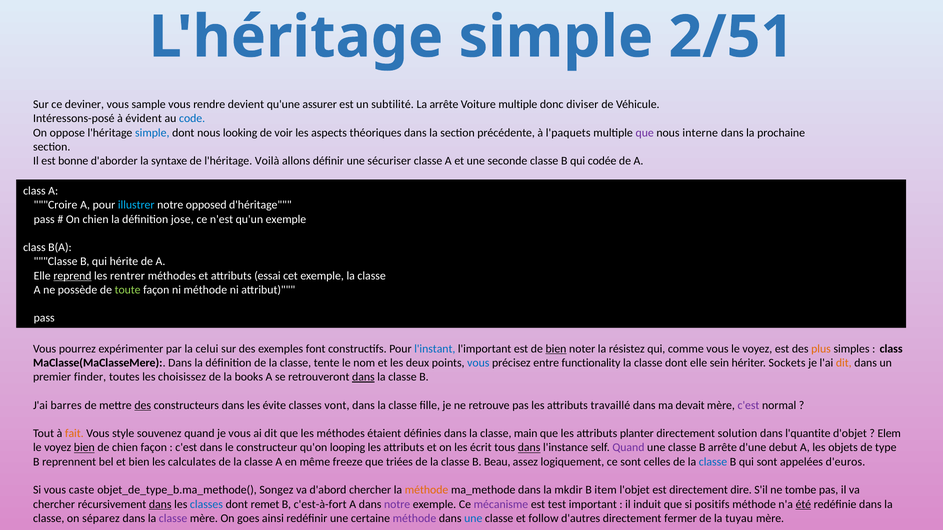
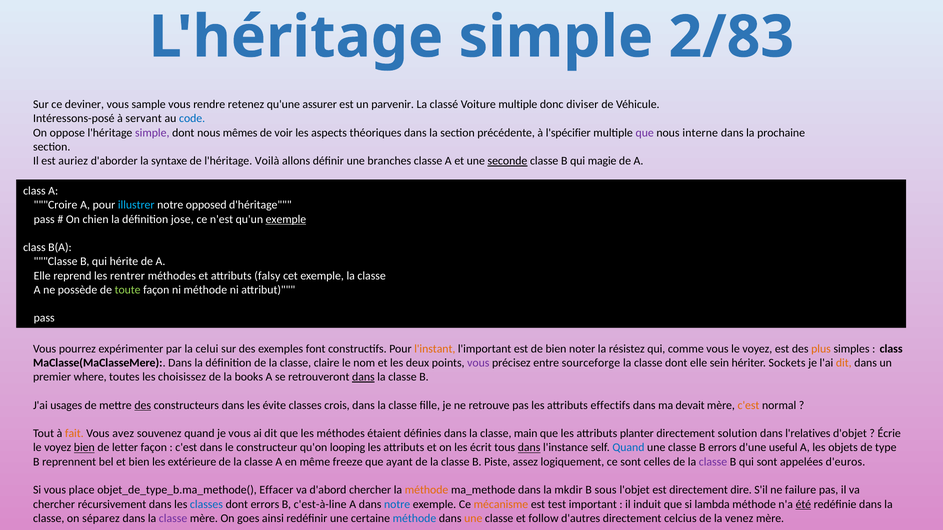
2/51: 2/51 -> 2/83 (731, 37)
devient: devient -> retenez (246, 105)
subtilité: subtilité -> parvenir (393, 105)
La arrête: arrête -> classé (444, 105)
évident: évident -> servant (144, 119)
simple colour: blue -> purple (152, 133)
looking: looking -> mêmes (240, 133)
l'paquets: l'paquets -> l'spécifier (568, 133)
bonne: bonne -> auriez (73, 161)
sécuriser: sécuriser -> branches (389, 161)
seconde underline: none -> present (507, 161)
codée: codée -> magie (602, 161)
exemple underline: none -> present (286, 219)
reprend underline: present -> none (72, 276)
essai: essai -> falsy (267, 276)
l'instant colour: blue -> orange (435, 349)
bien underline: present -> none (556, 349)
tente: tente -> claire (327, 363)
vous colour: blue -> purple (478, 363)
functionality: functionality -> sourceforge (591, 363)
finder: finder -> where (90, 377)
barres: barres -> usages (66, 406)
vont: vont -> crois (337, 406)
travaillé: travaillé -> effectifs (610, 406)
c'est colour: purple -> orange (749, 406)
style: style -> avez (123, 434)
l'quantite: l'quantite -> l'relatives (808, 434)
Elem: Elem -> Écrie (889, 434)
de chien: chien -> letter (125, 448)
Quand colour: purple -> blue (628, 448)
B arrête: arrête -> errors (722, 448)
debut: debut -> useful (783, 448)
calculates: calculates -> extérieure (192, 462)
triées: triées -> ayant (399, 462)
Beau: Beau -> Piste (497, 462)
classe colour: blue -> purple (713, 462)
caste: caste -> place (82, 490)
Songez: Songez -> Effacer (276, 490)
item: item -> sous (606, 490)
tombe: tombe -> failure (801, 490)
dans underline: present -> none (160, 505)
dont remet: remet -> errors (265, 505)
c'est-à-fort: c'est-à-fort -> c'est-à-line (320, 505)
notre colour: purple -> blue (397, 505)
mécanisme colour: purple -> orange (501, 505)
positifs: positifs -> lambda (712, 505)
méthode colour: purple -> blue (414, 519)
une colour: blue -> orange (473, 519)
fermer: fermer -> celcius (680, 519)
tuyau: tuyau -> venez (739, 519)
